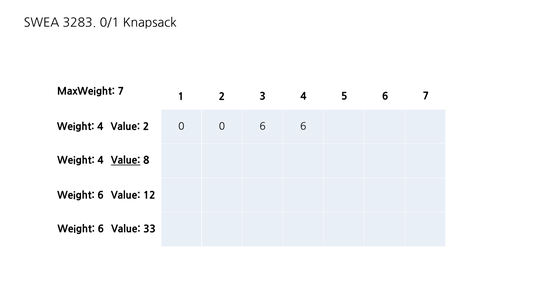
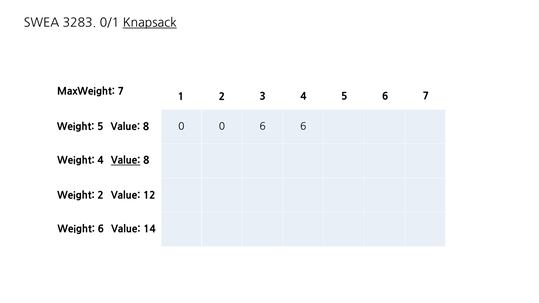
Knapsack underline: none -> present (150, 23)
4: 4 -> 5 (100, 127)
2: 2 -> 8 (146, 127)
6: 6 -> 2 (101, 196)
33: 33 -> 14 (150, 229)
